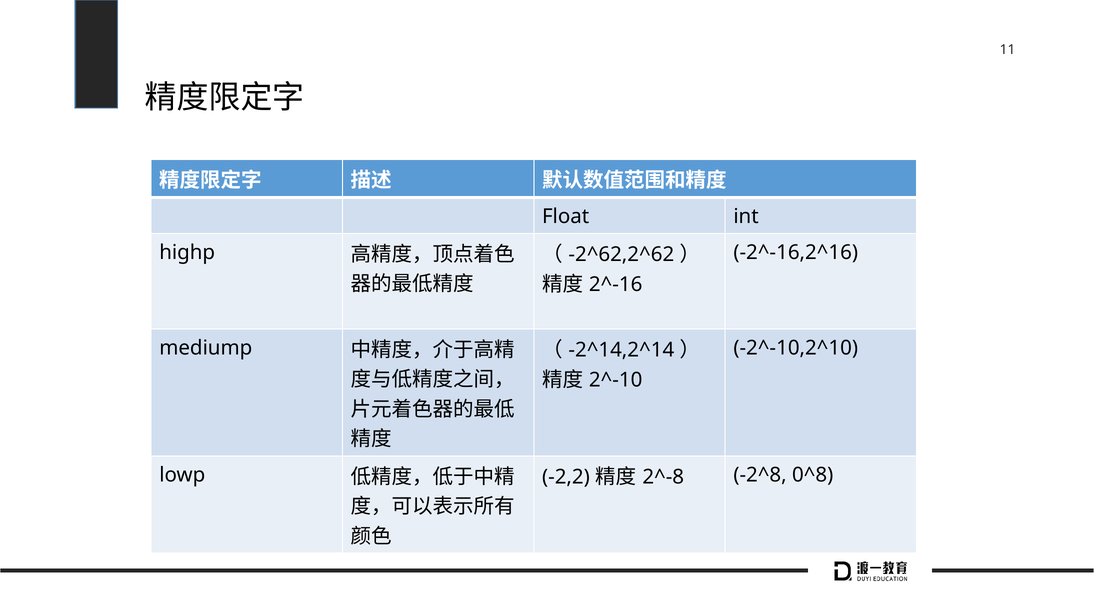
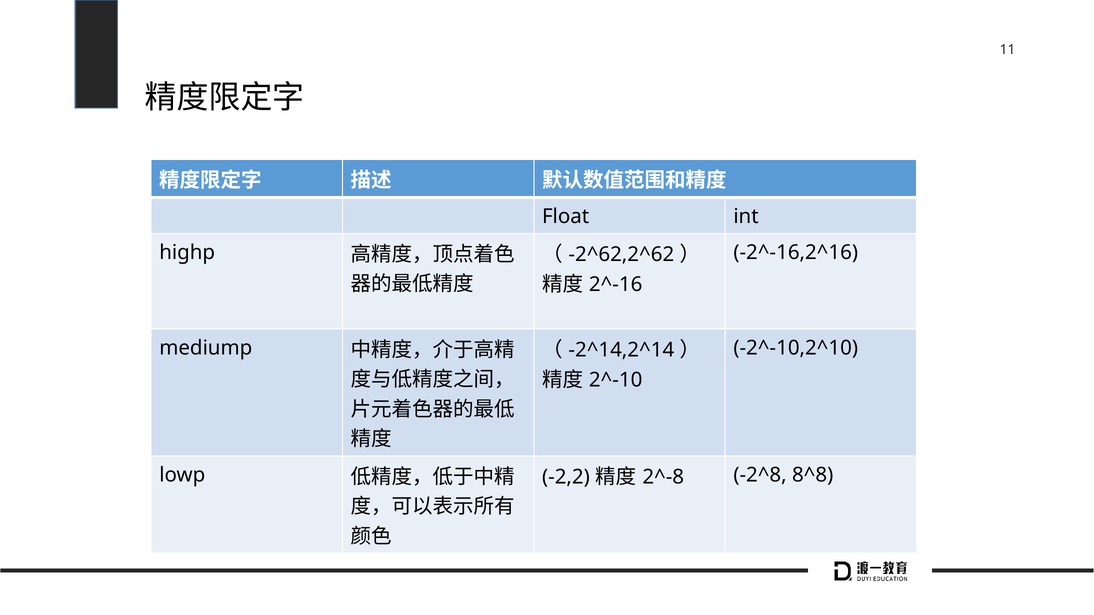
0^8: 0^8 -> 8^8 (813, 475)
